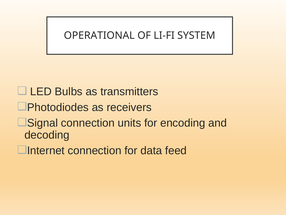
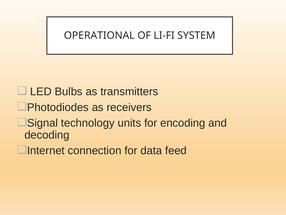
connection: connection -> technology (88, 123)
